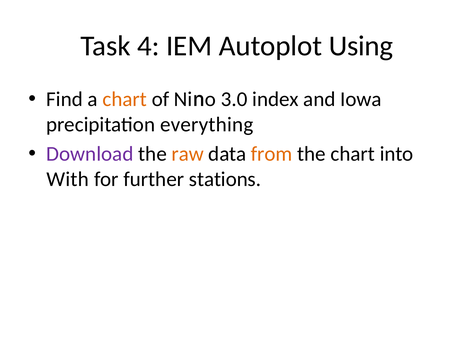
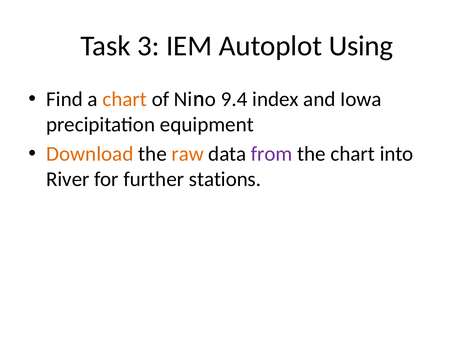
4: 4 -> 3 (148, 46)
3.0: 3.0 -> 9.4 (234, 99)
everything: everything -> equipment (207, 125)
Download colour: purple -> orange (90, 154)
from colour: orange -> purple (272, 154)
With: With -> River (68, 180)
